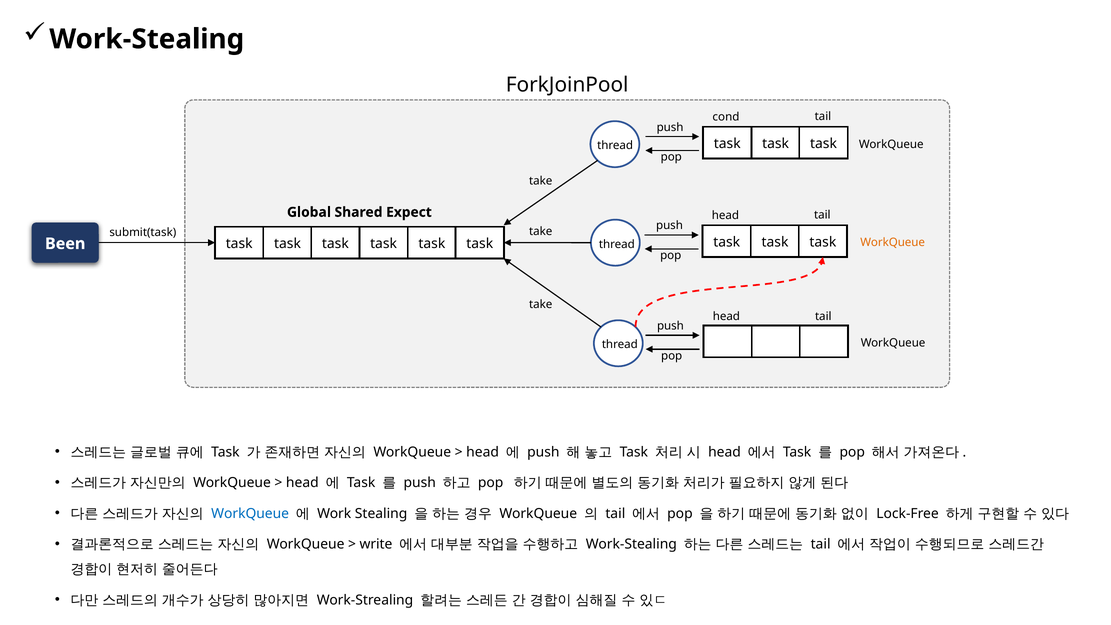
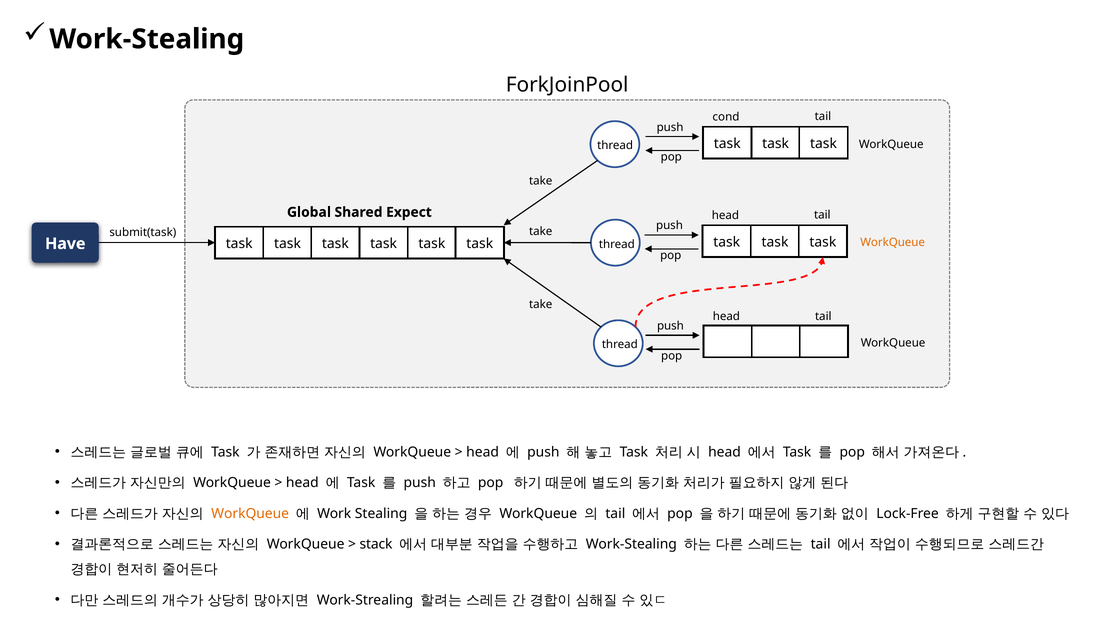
Been: Been -> Have (65, 244)
WorkQueue colour: blue -> orange (250, 513)
write: write -> stack (376, 544)
